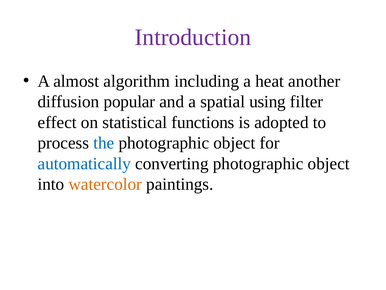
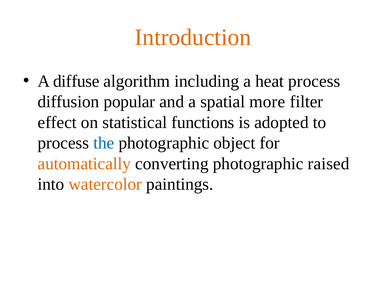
Introduction colour: purple -> orange (193, 37)
almost: almost -> diffuse (76, 81)
heat another: another -> process (314, 81)
using: using -> more (267, 102)
automatically colour: blue -> orange (84, 163)
converting photographic object: object -> raised (329, 163)
